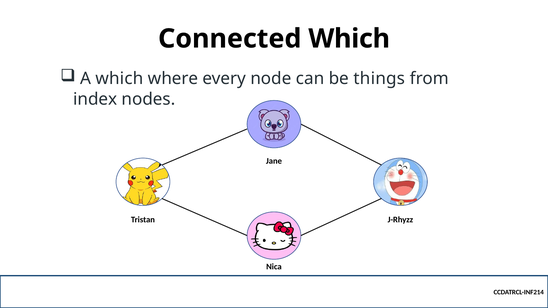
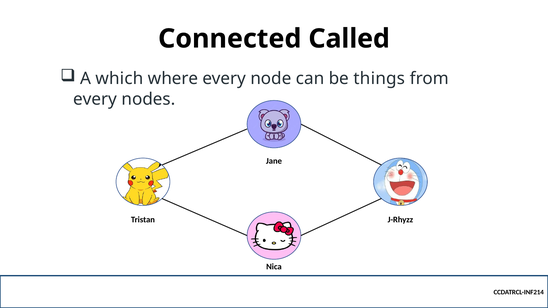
Connected Which: Which -> Called (349, 39)
index: index -> every (95, 99)
